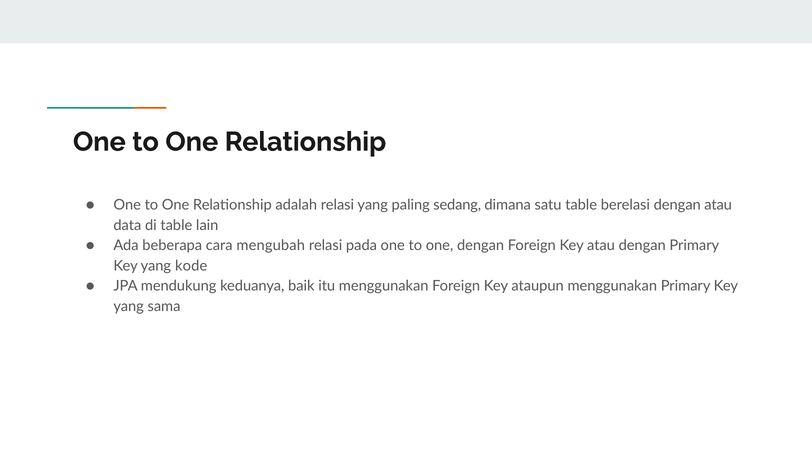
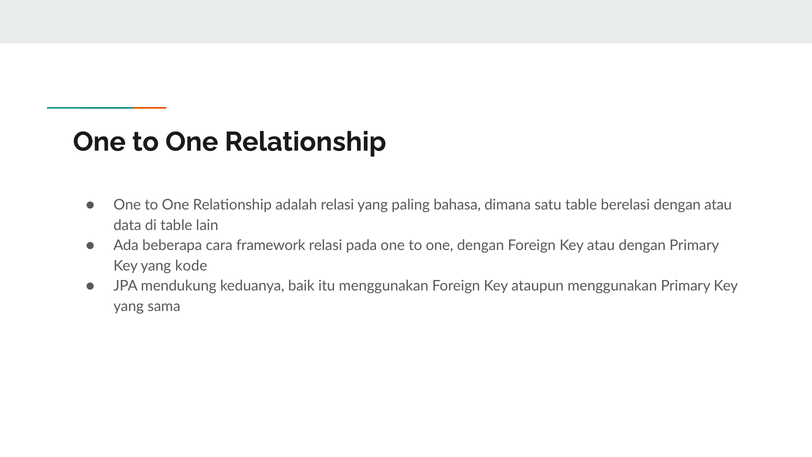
sedang: sedang -> bahasa (457, 205)
mengubah: mengubah -> framework (271, 245)
